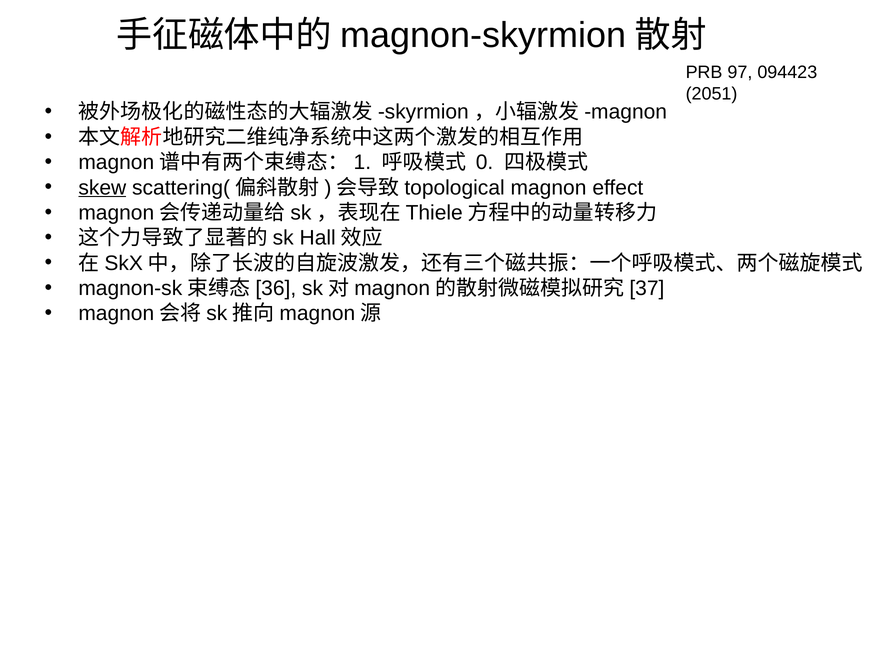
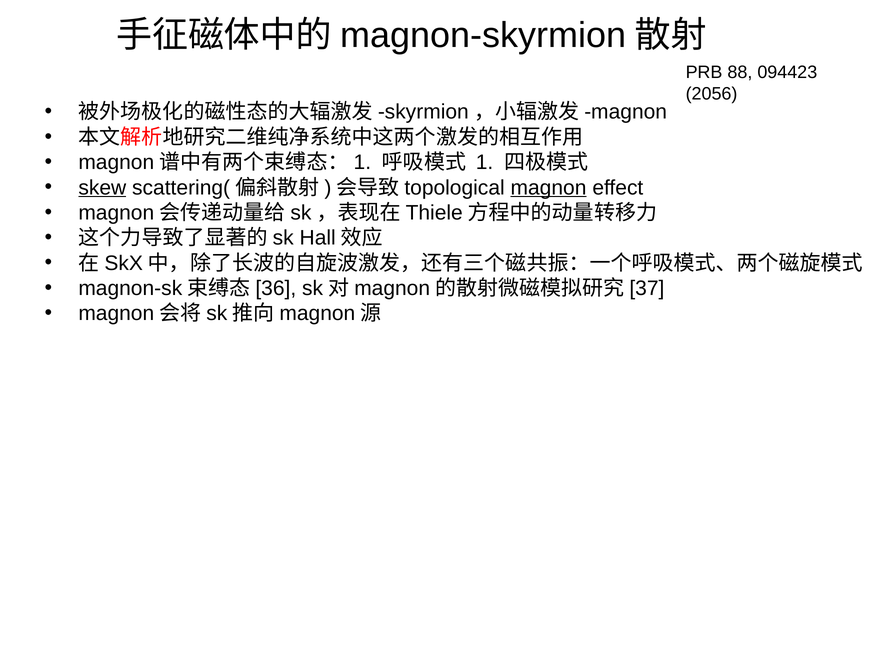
97: 97 -> 88 (740, 72)
2051: 2051 -> 2056 (712, 94)
0: 0 -> 1 (485, 162)
magnon underline: none -> present (548, 188)
